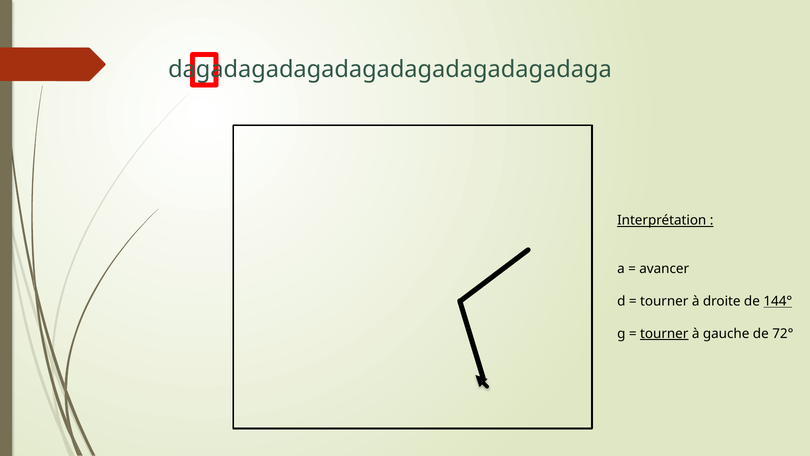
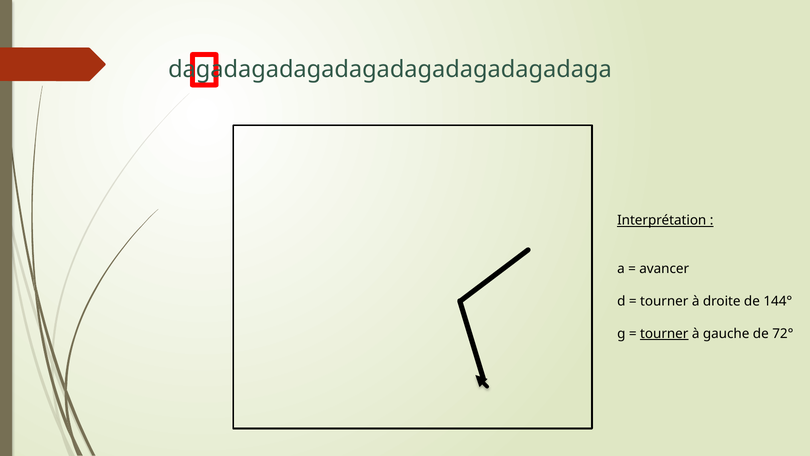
144° underline: present -> none (778, 301)
